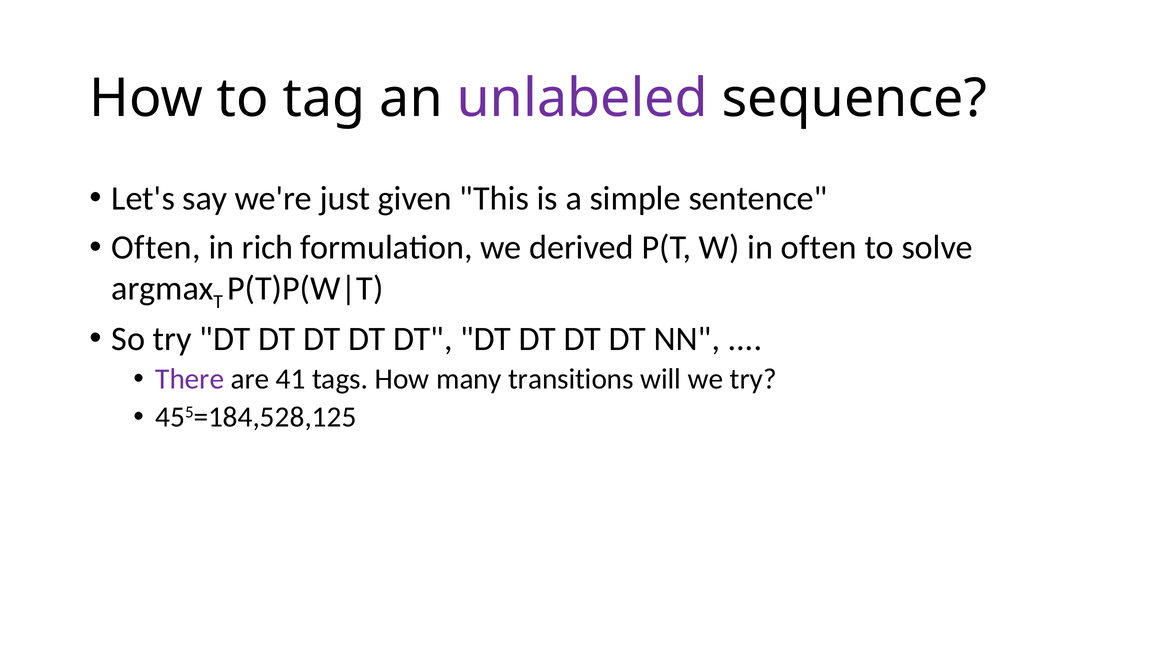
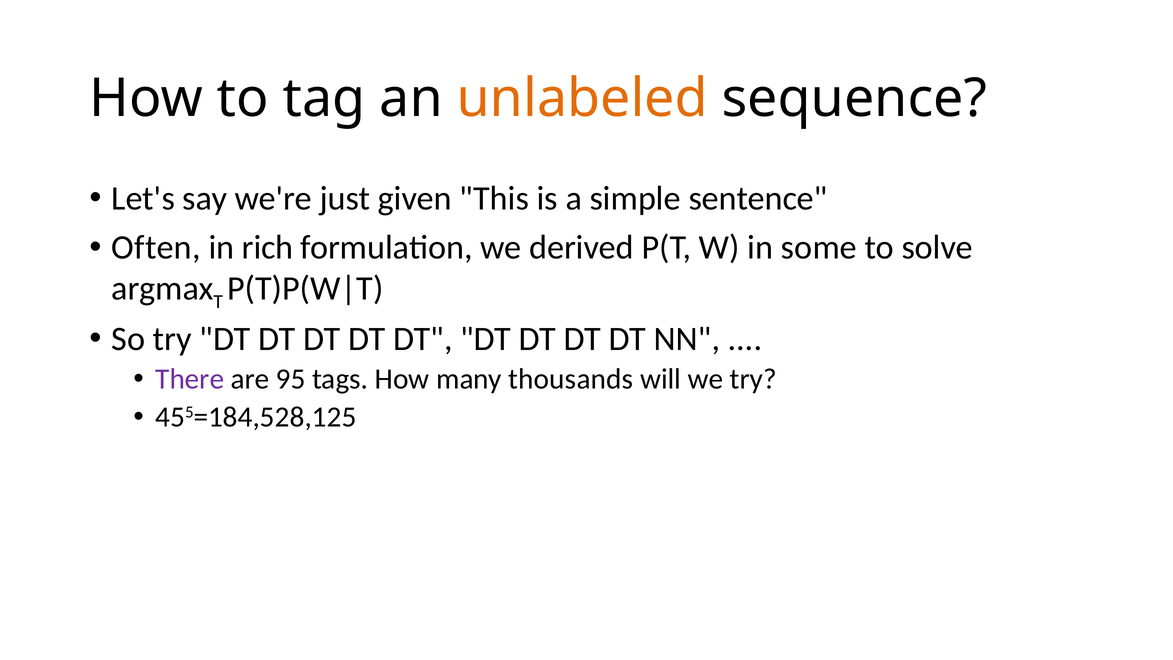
unlabeled colour: purple -> orange (582, 99)
in often: often -> some (819, 248)
41: 41 -> 95 (291, 379)
transitions: transitions -> thousands (571, 379)
